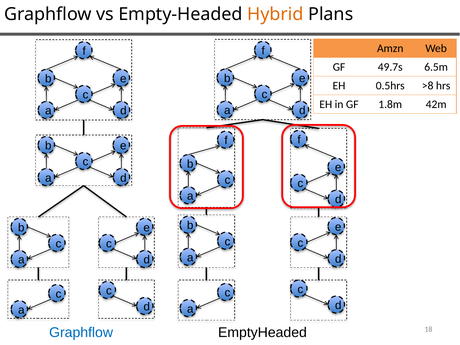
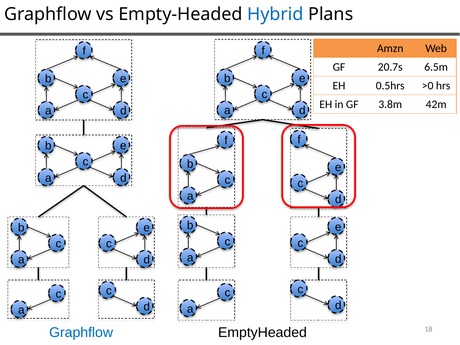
Hybrid colour: orange -> blue (275, 14)
49.7s: 49.7s -> 20.7s (390, 67)
>8: >8 -> >0 (428, 86)
1.8m: 1.8m -> 3.8m (390, 104)
